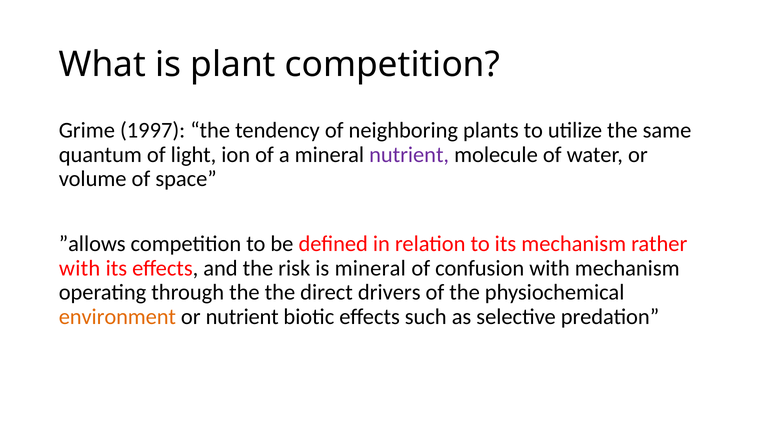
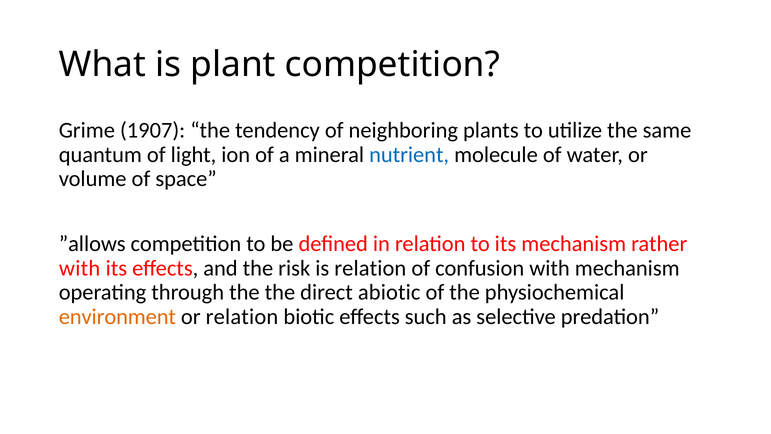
1997: 1997 -> 1907 (153, 130)
nutrient colour: purple -> blue (409, 155)
is mineral: mineral -> relation (370, 268)
drivers: drivers -> abiotic (389, 292)
or nutrient: nutrient -> relation (242, 316)
